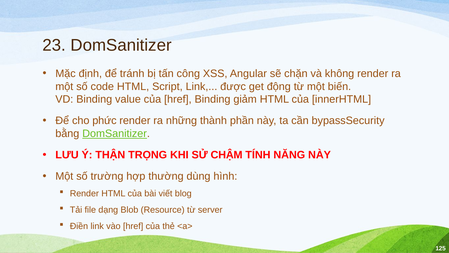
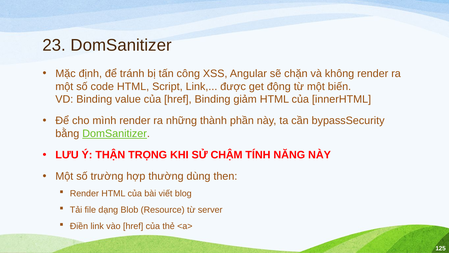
phức: phức -> mình (104, 121)
hình: hình -> then (225, 176)
